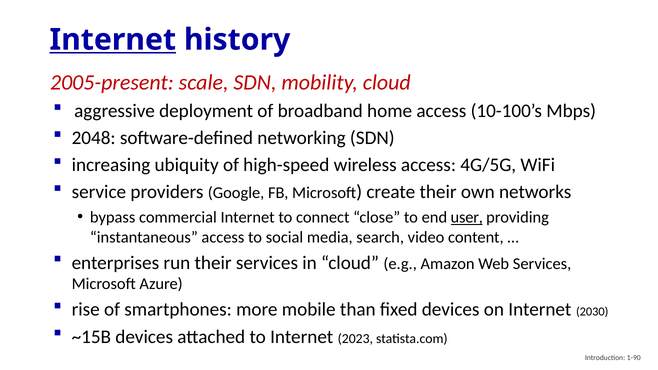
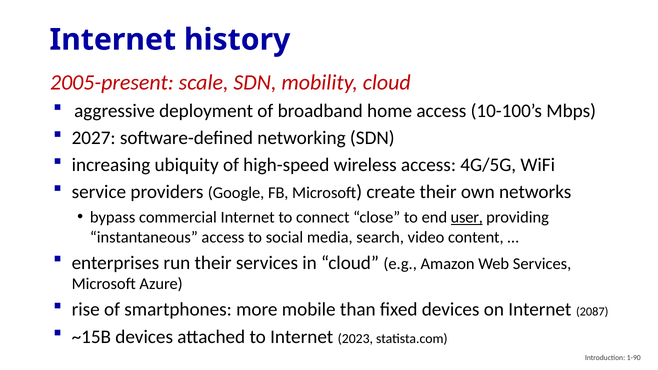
Internet underline: present -> none (113, 40)
2048: 2048 -> 2027 (94, 138)
2030: 2030 -> 2087 (592, 312)
